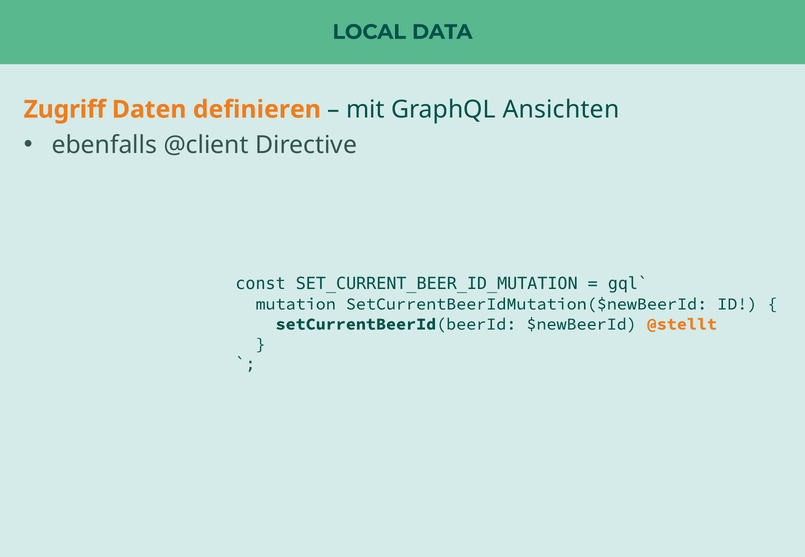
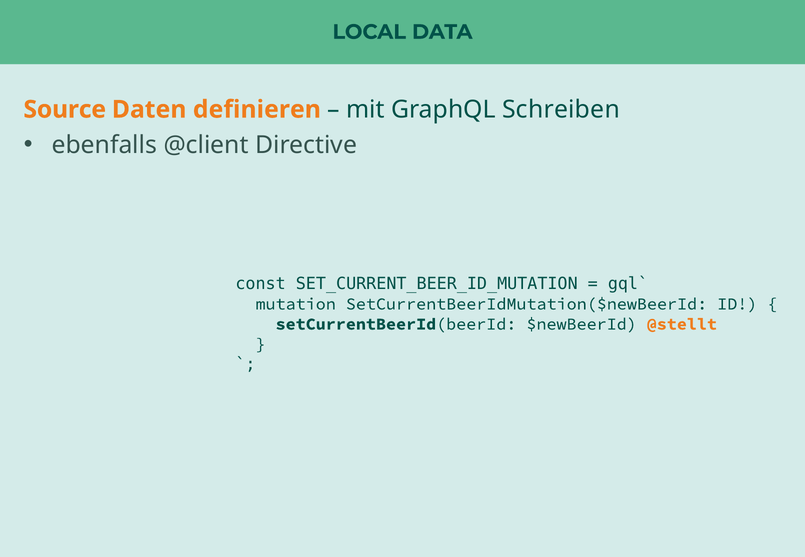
Zugriff: Zugriff -> Source (65, 110)
Ansichten: Ansichten -> Schreiben (561, 110)
